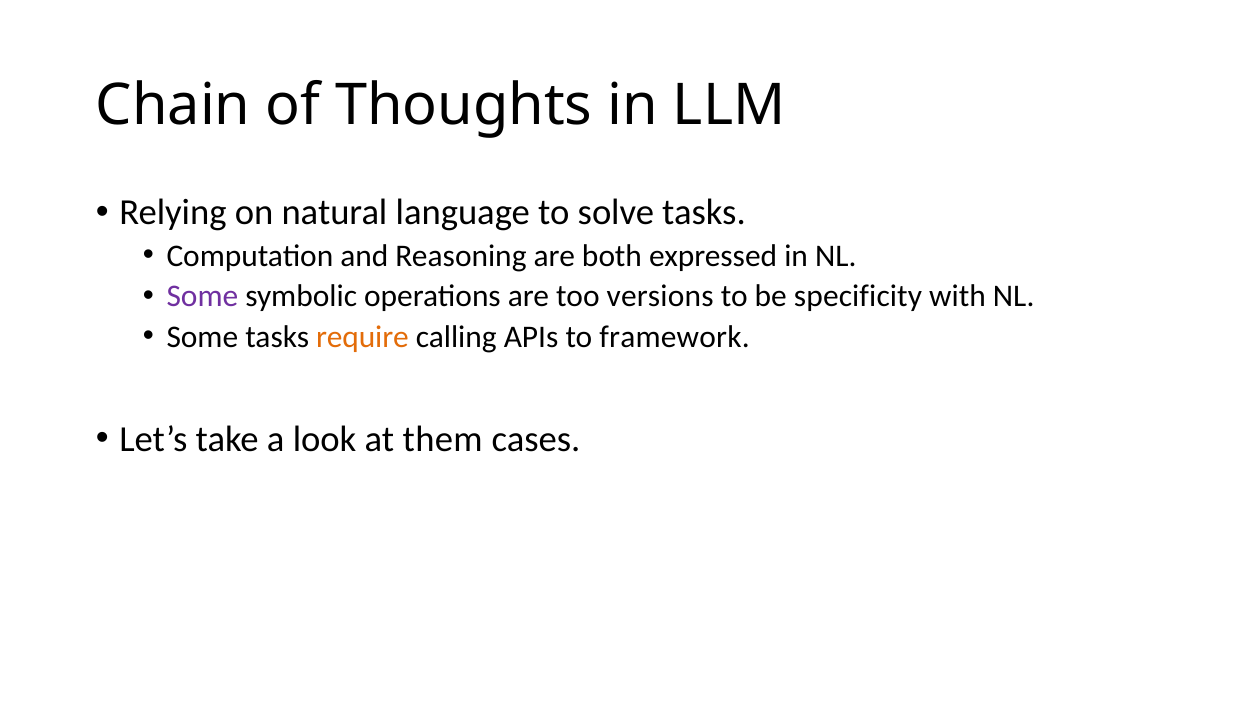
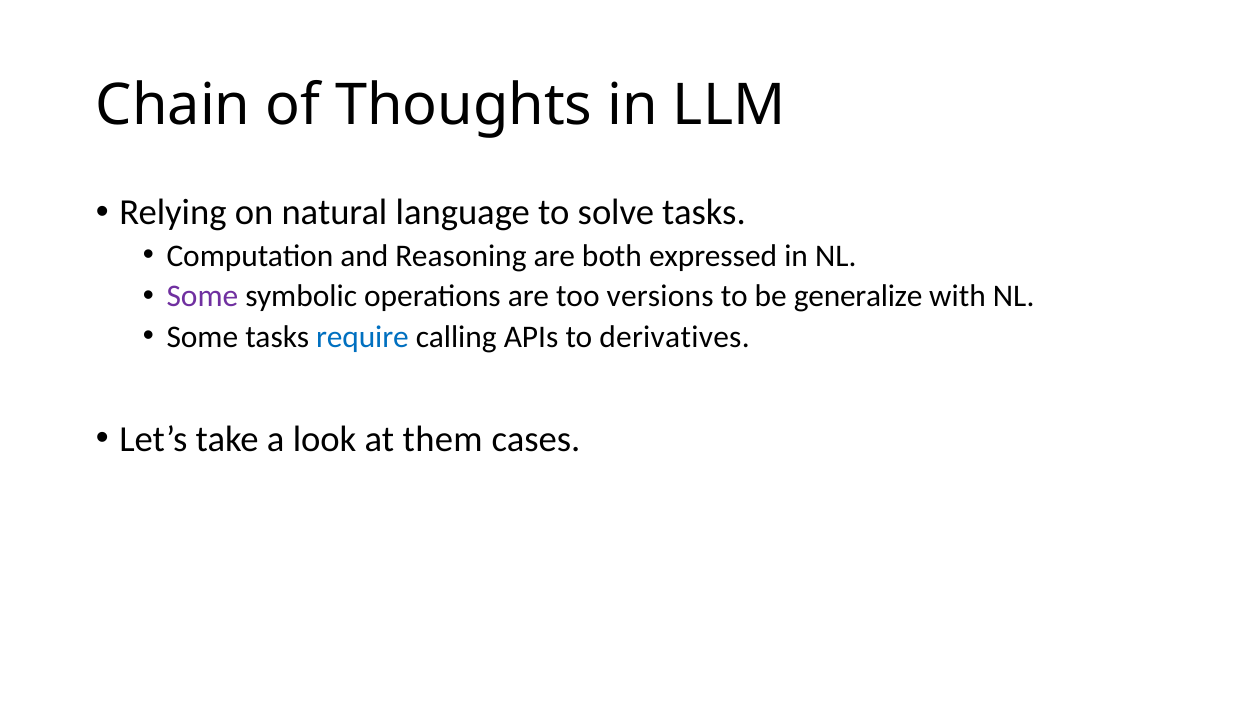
specificity: specificity -> generalize (858, 296)
require colour: orange -> blue (362, 337)
framework: framework -> derivatives (675, 337)
